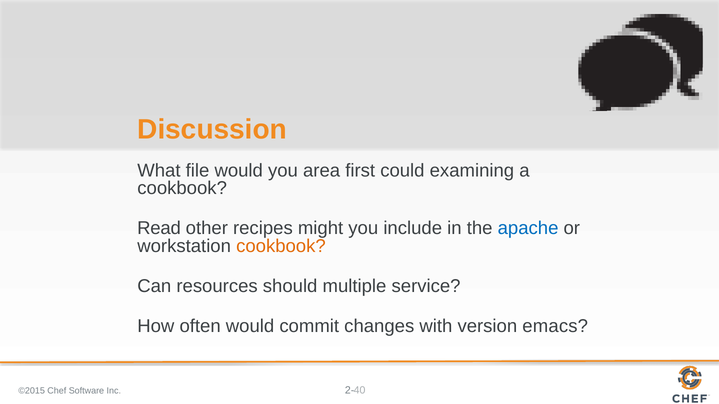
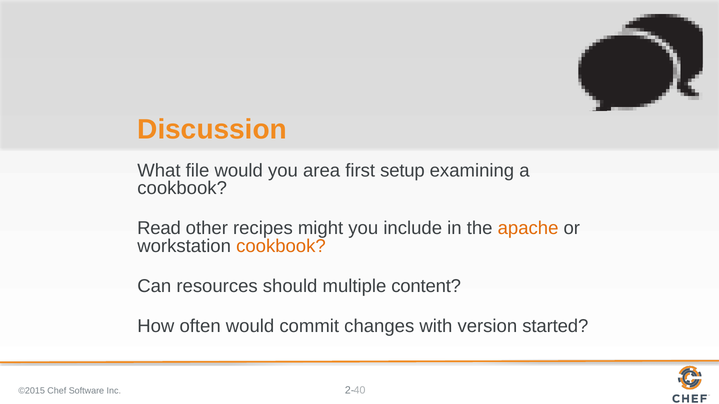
could: could -> setup (402, 171)
apache colour: blue -> orange (528, 229)
service: service -> content (426, 286)
emacs: emacs -> started (555, 326)
